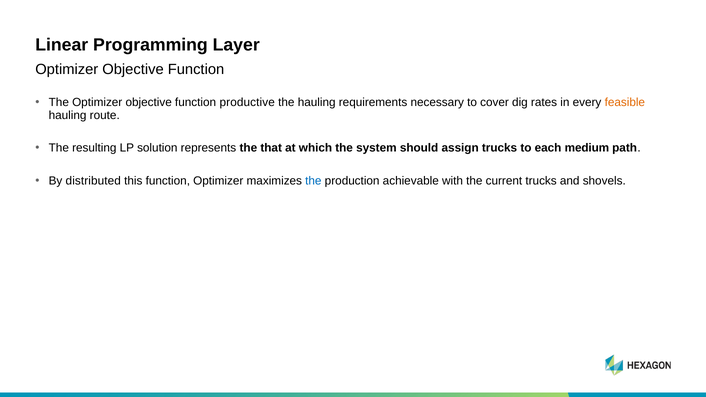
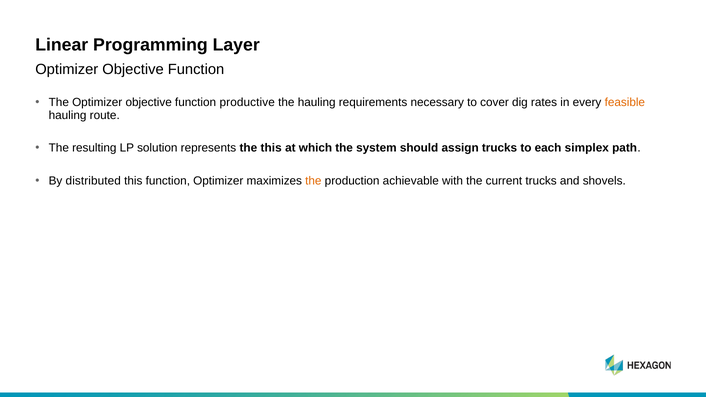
the that: that -> this (271, 148)
medium: medium -> simplex (587, 148)
the colour: blue -> orange (313, 181)
